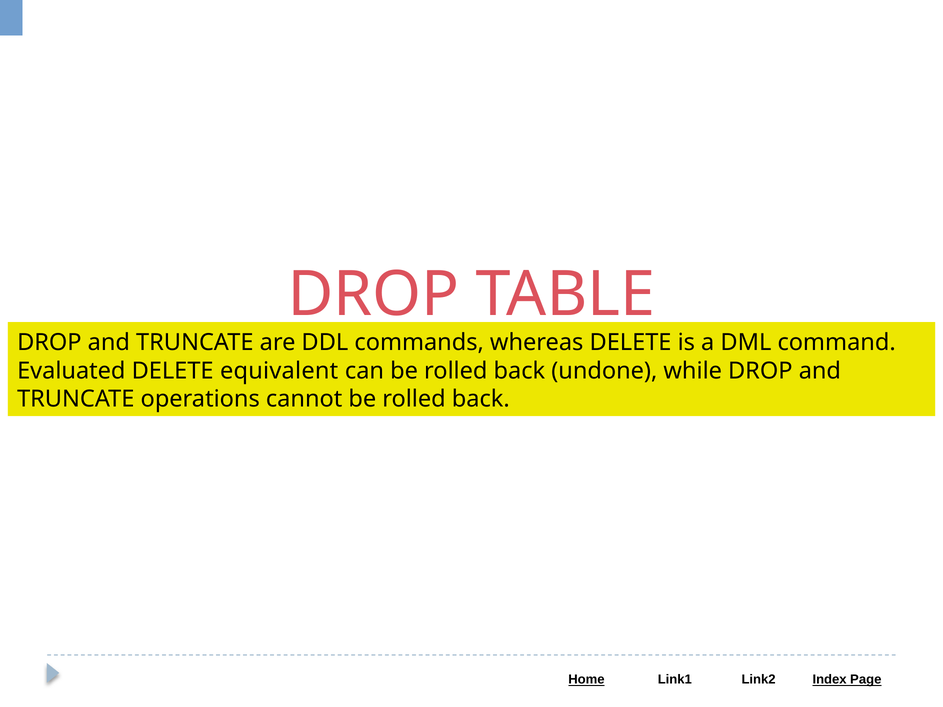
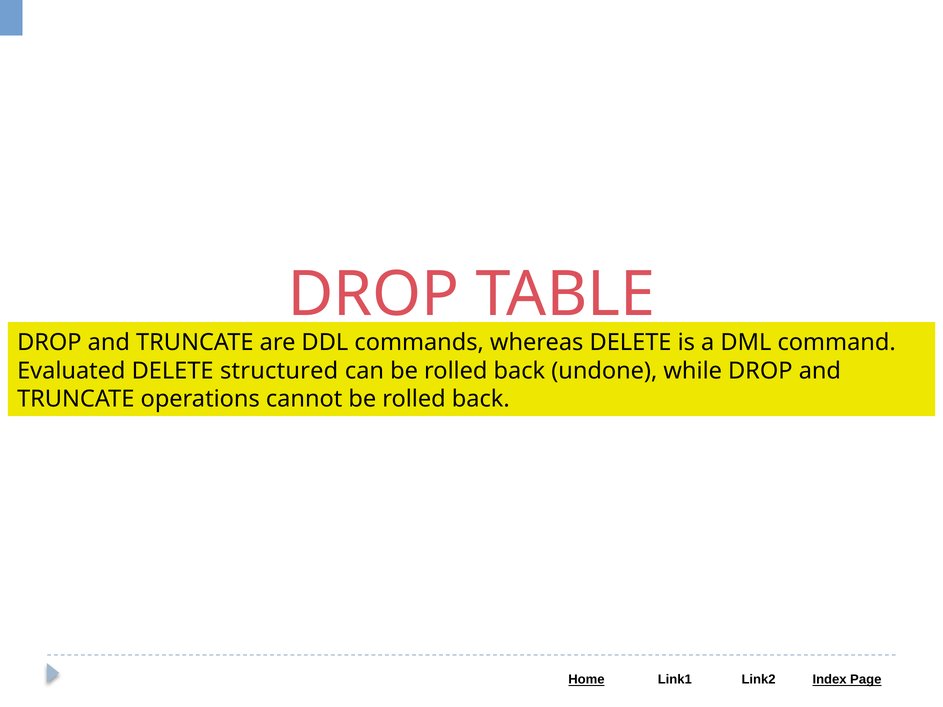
equivalent: equivalent -> structured (279, 371)
